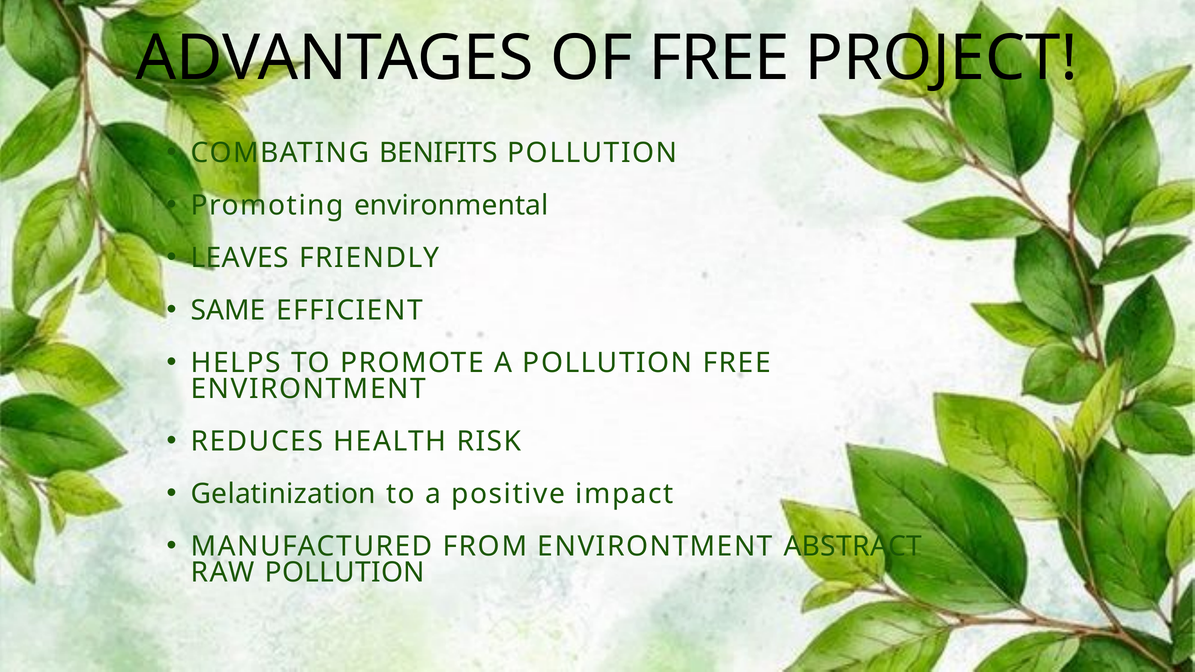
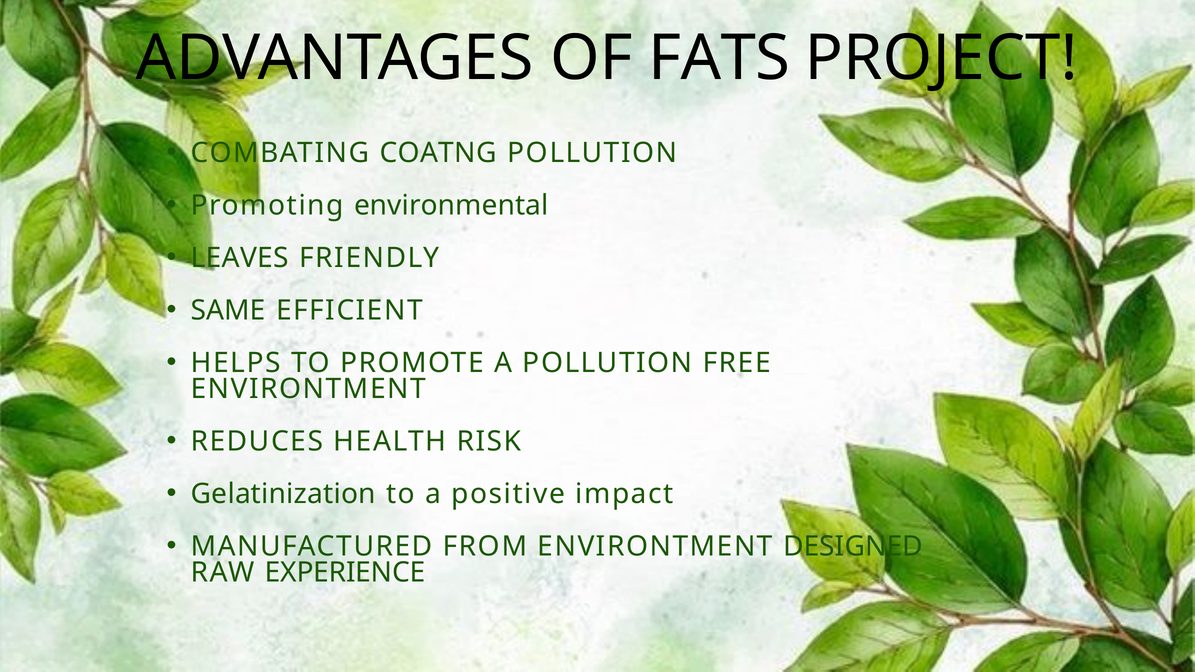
OF FREE: FREE -> FATS (719, 58)
BENIFITS: BENIFITS -> COATNG (438, 153)
ABSTRACT: ABSTRACT -> DESIGNED (853, 547)
RAW POLLUTION: POLLUTION -> EXPERIENCE (345, 573)
